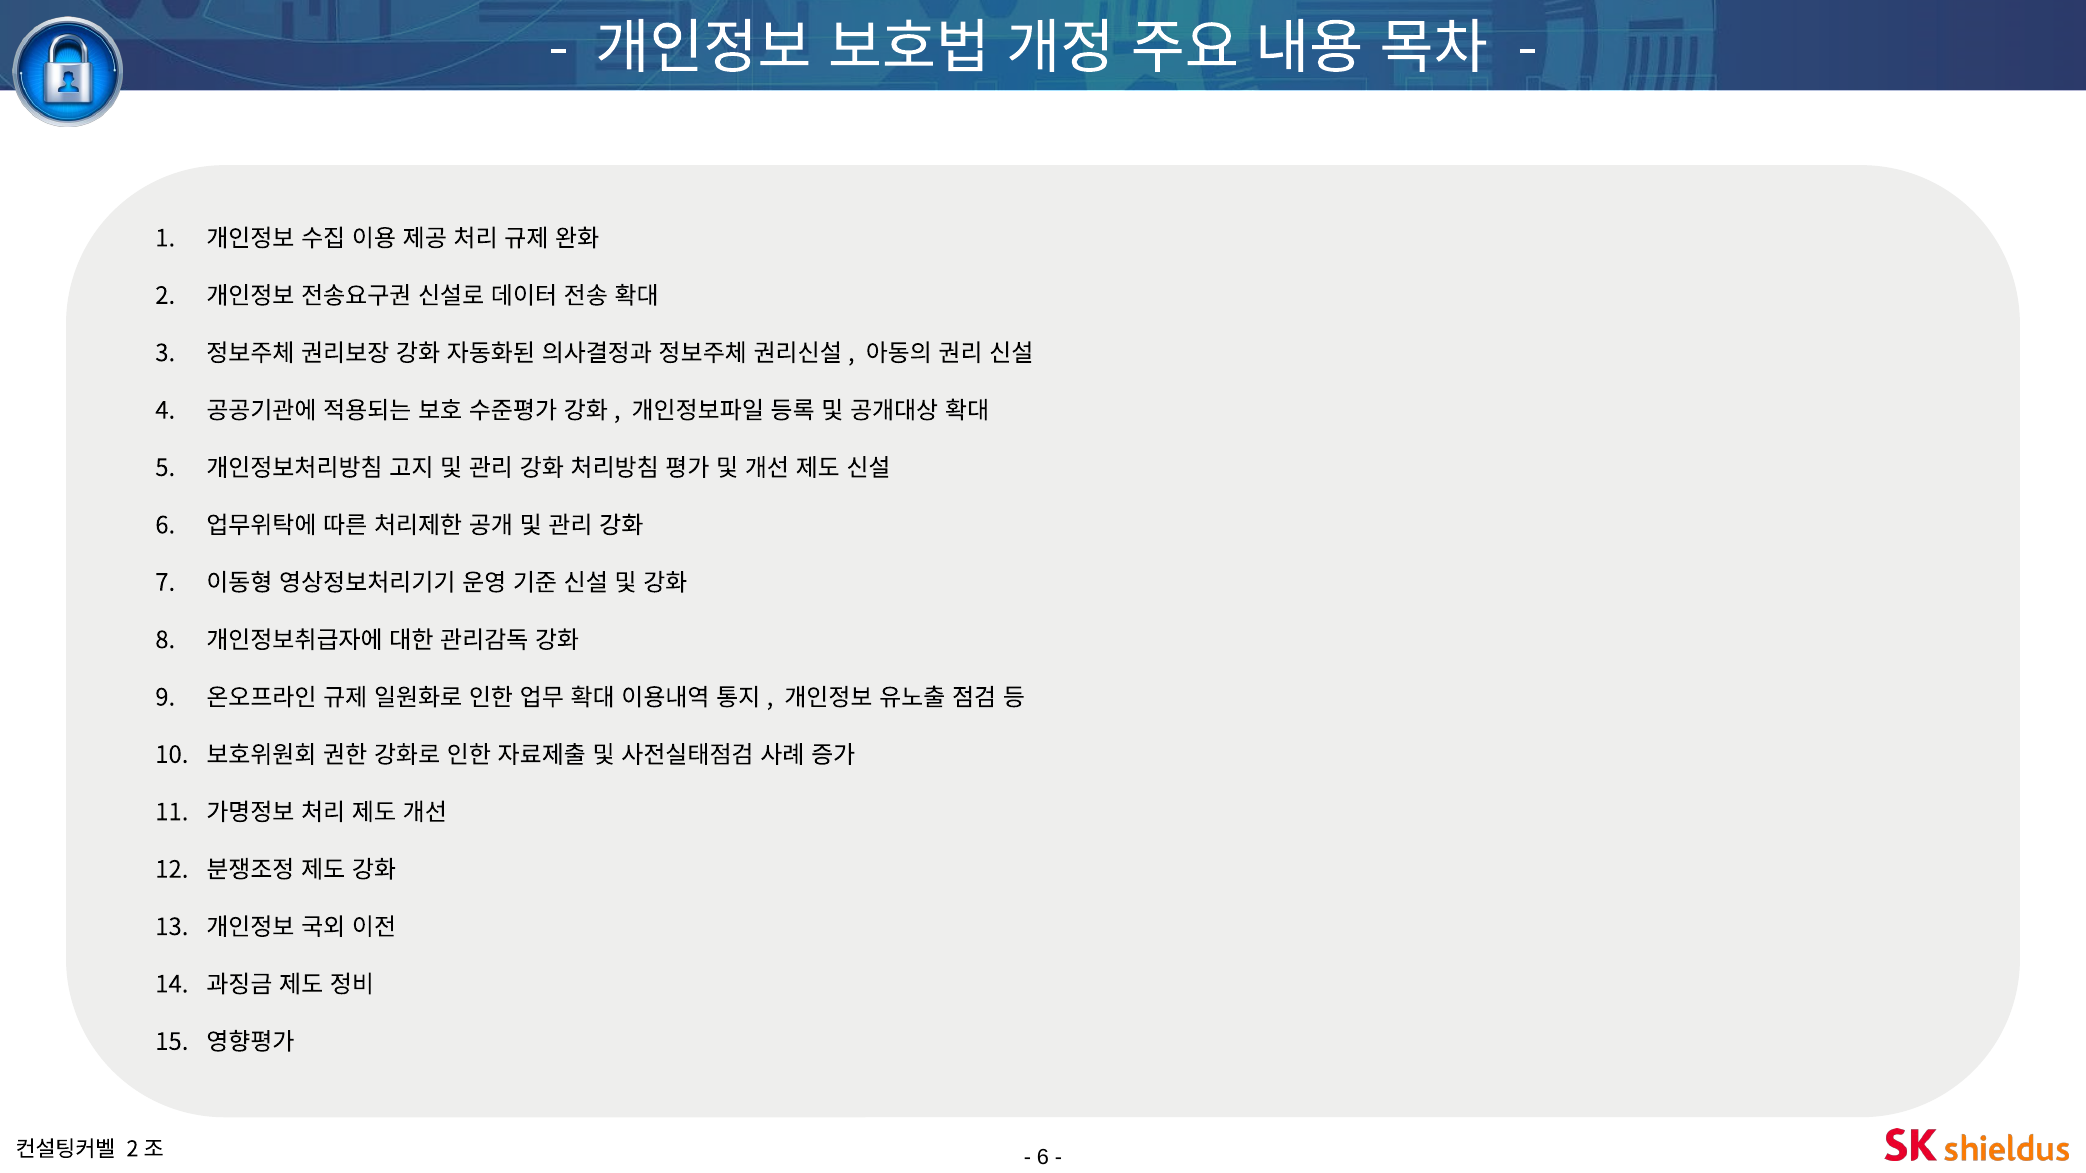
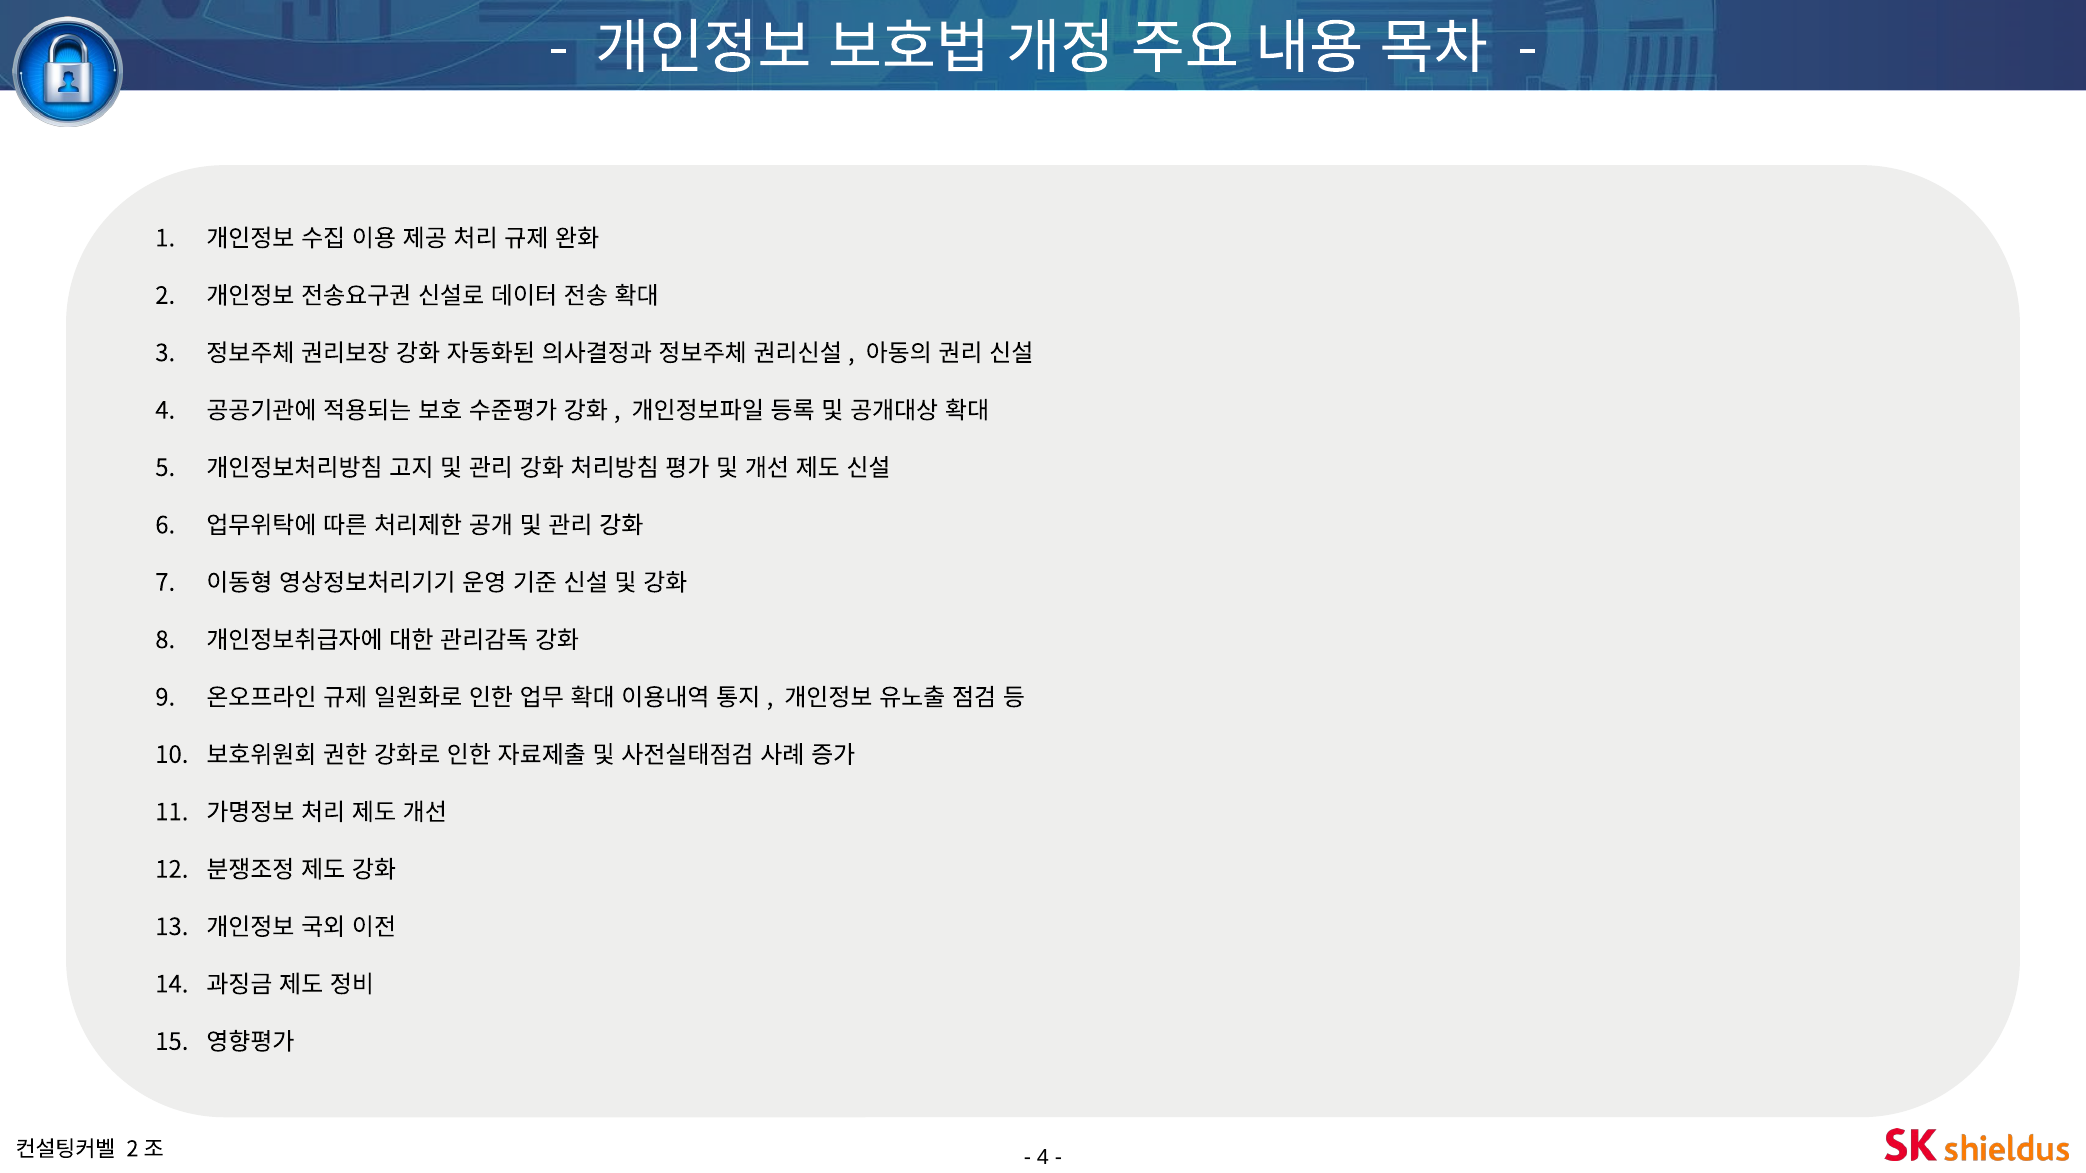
6: 6 -> 4 (1043, 1157)
